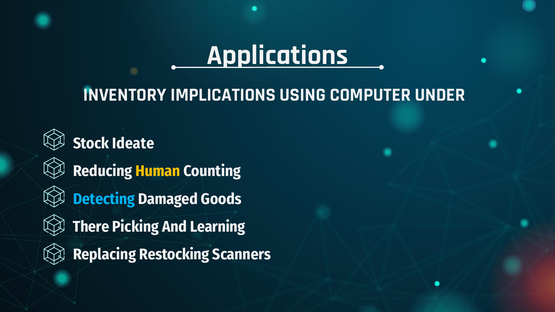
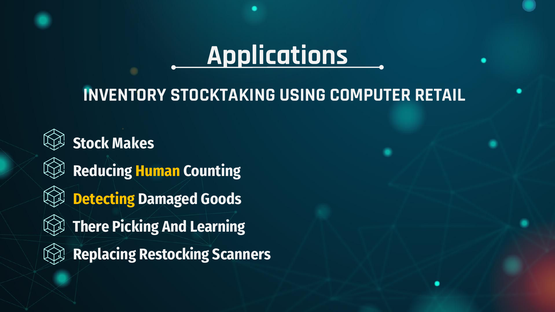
IMPLICATIONS: IMPLICATIONS -> STOCKTAKING (223, 95)
UNDER: UNDER -> RETAIL (440, 95)
Ideate: Ideate -> Makes (133, 144)
Detecting colour: light blue -> yellow (104, 199)
